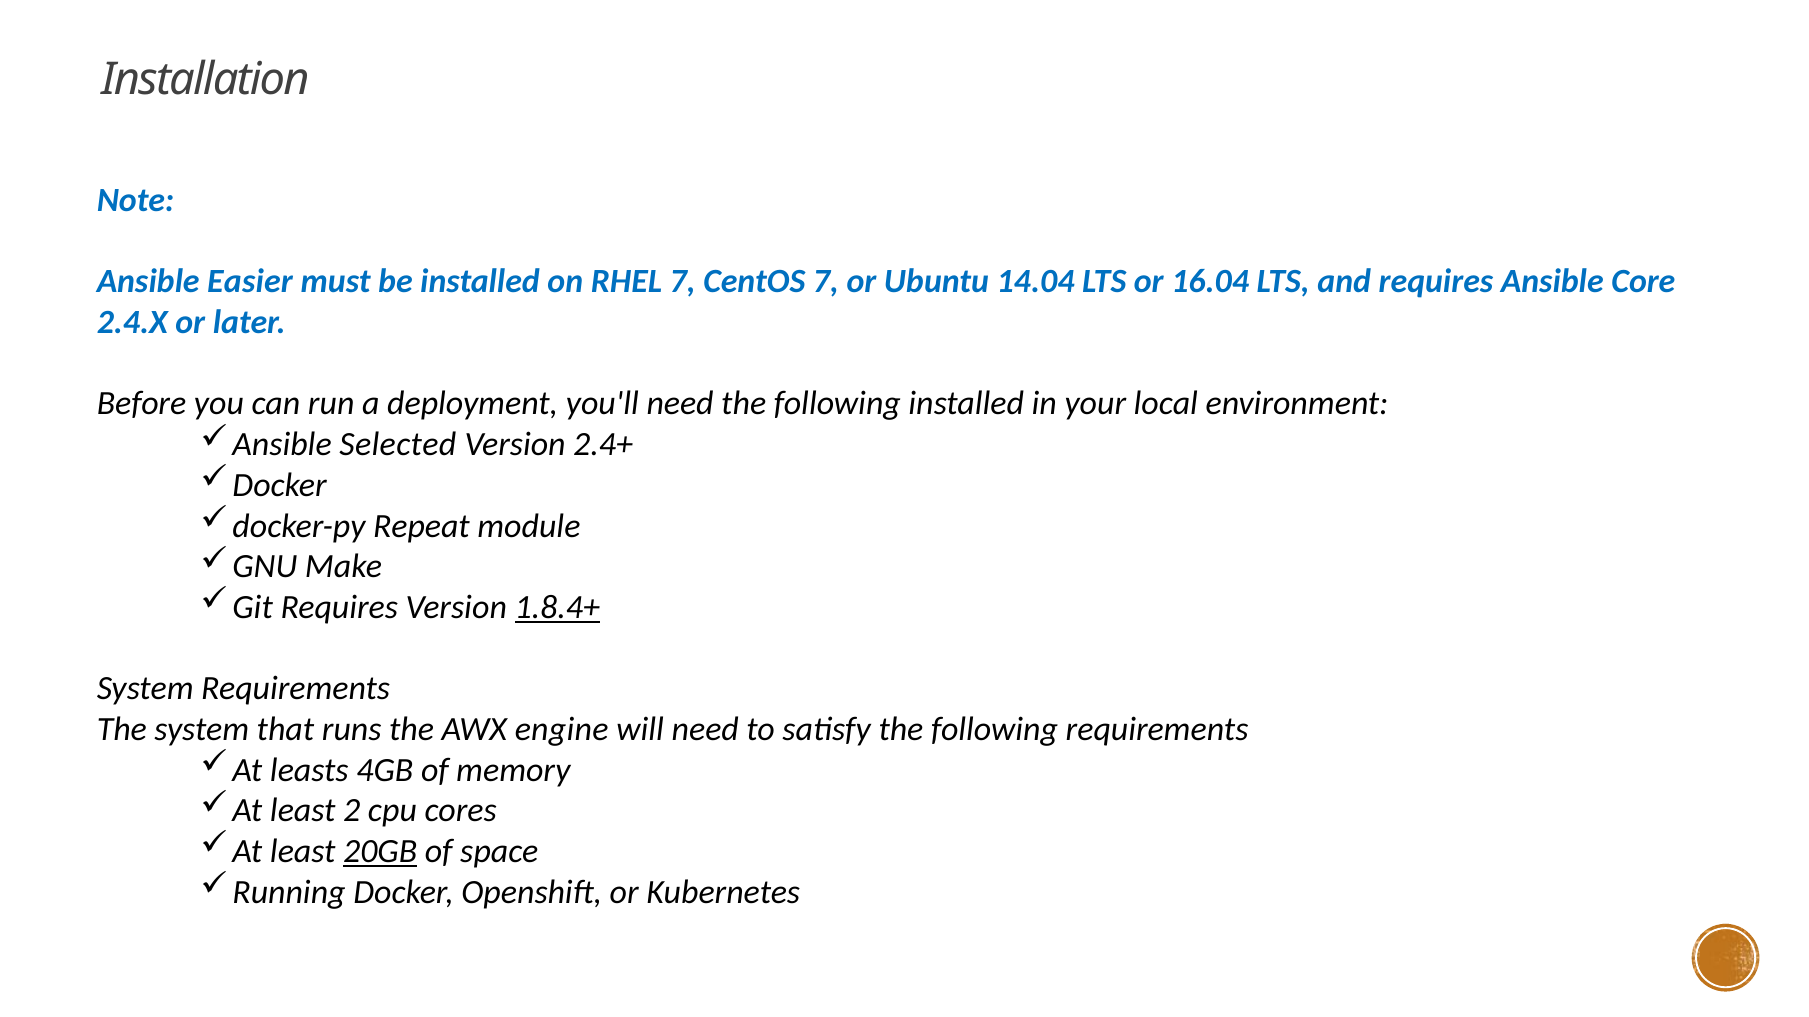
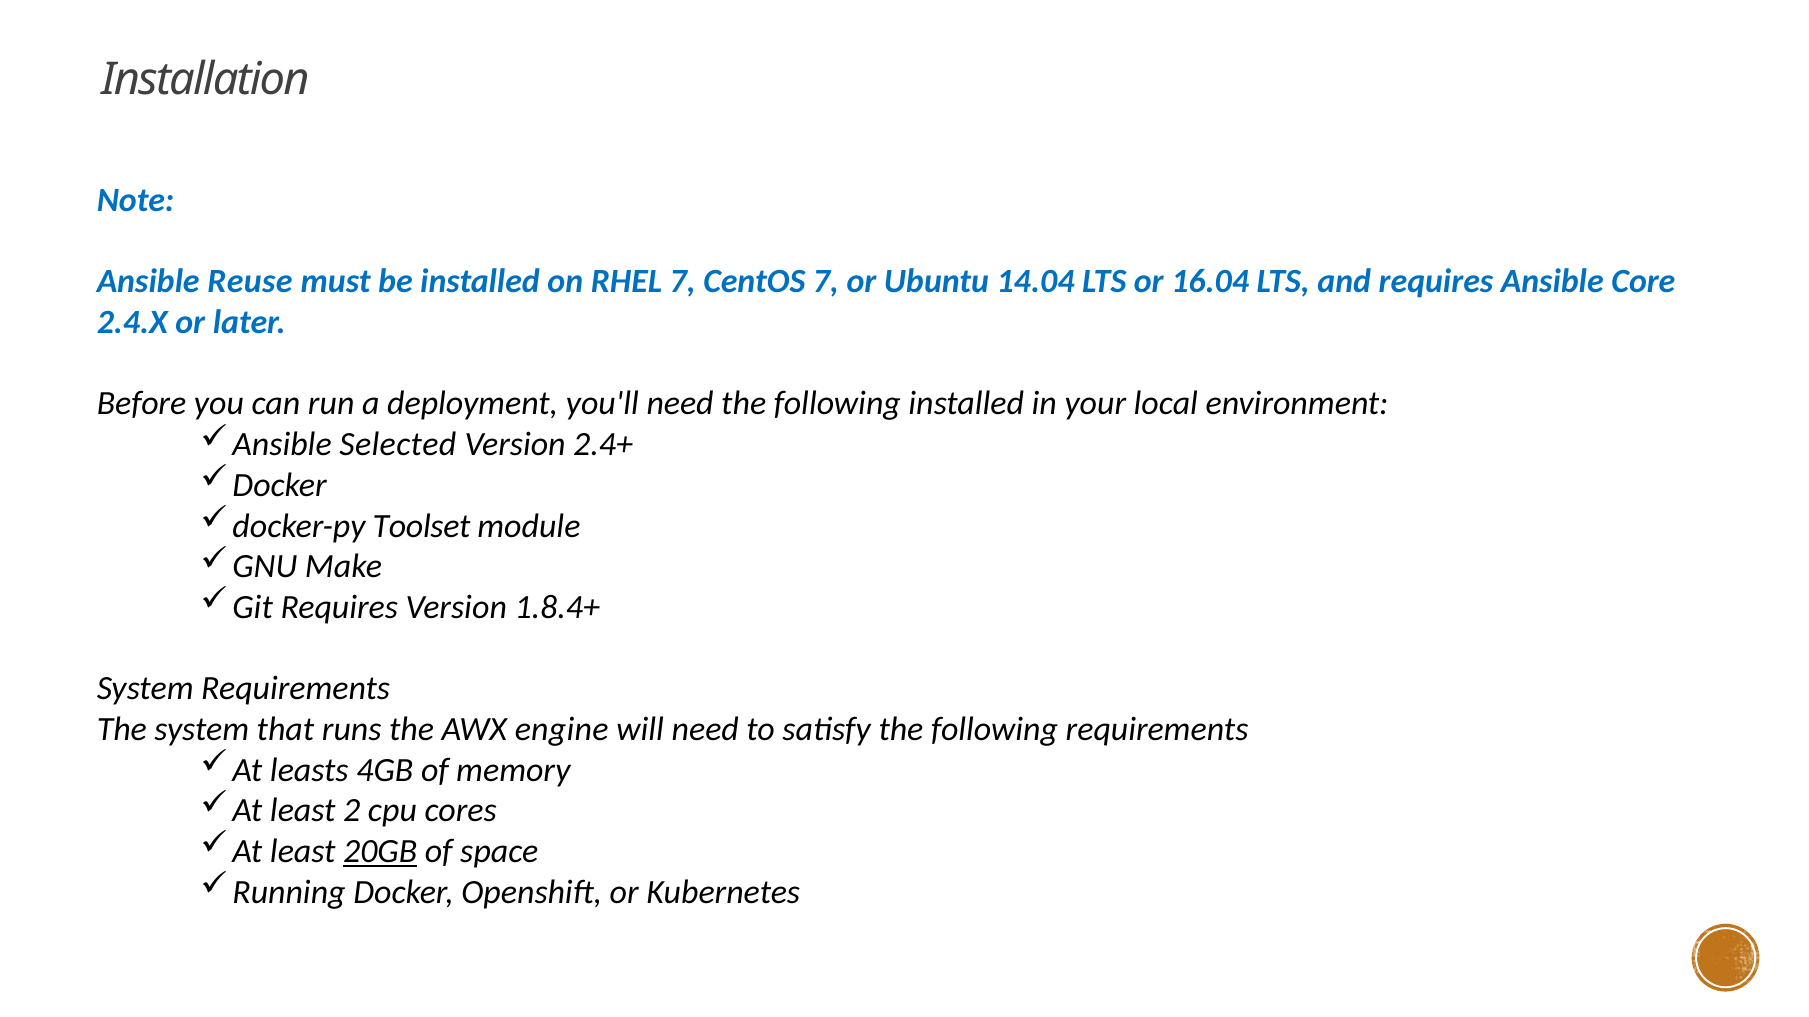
Easier: Easier -> Reuse (250, 282)
Repeat: Repeat -> Toolset (422, 526)
1.8.4+ underline: present -> none (557, 608)
